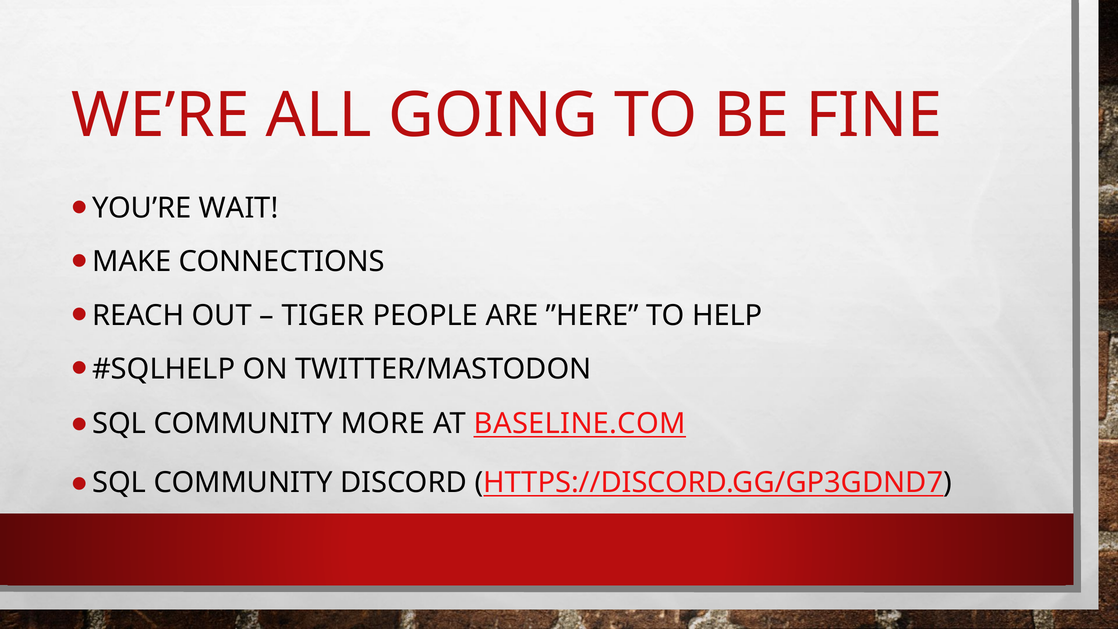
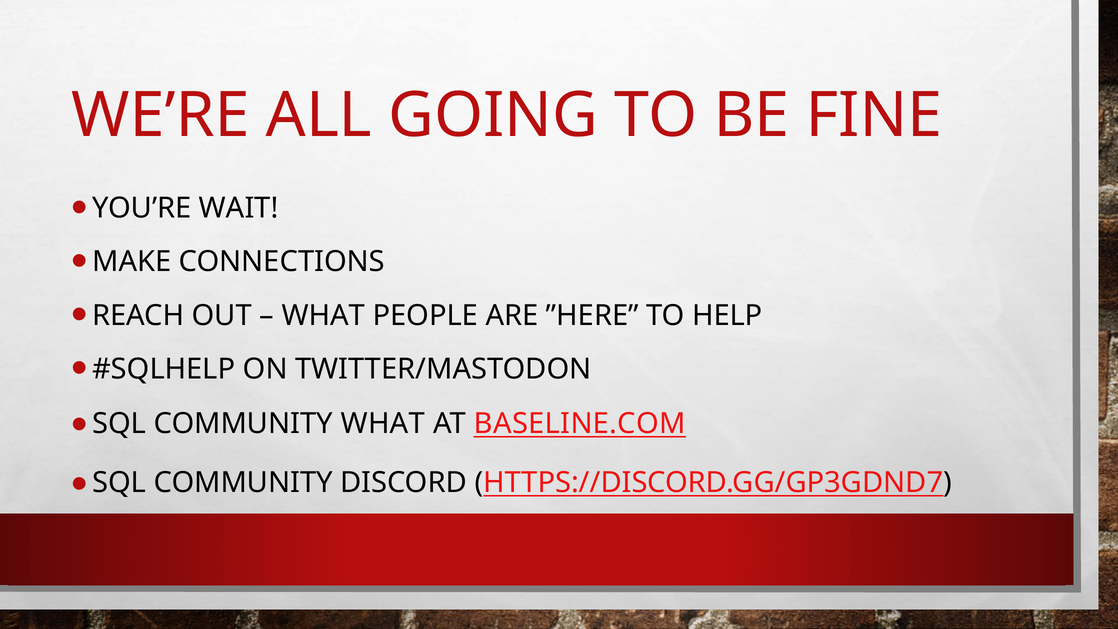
TIGER: TIGER -> WHAT (323, 315)
COMMUNITY MORE: MORE -> WHAT (383, 423)
